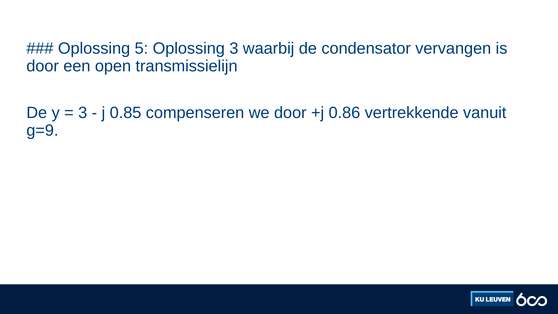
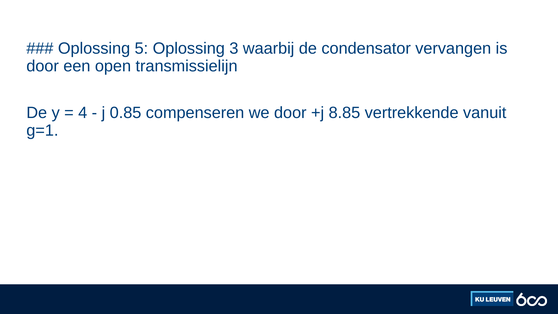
3: 3 -> 4 (83, 113)
0.86: 0.86 -> 8.85 (344, 113)
g=9: g=9 -> g=1 (42, 130)
